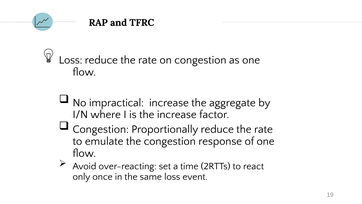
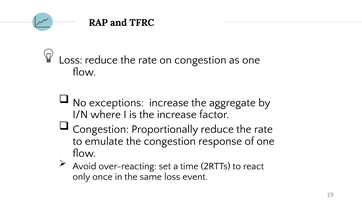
impractical: impractical -> exceptions (116, 102)
